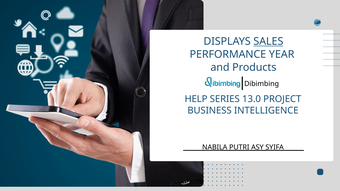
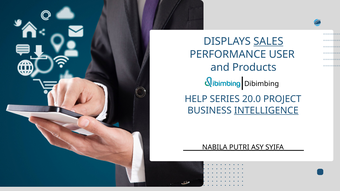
YEAR: YEAR -> USER (282, 54)
13.0: 13.0 -> 20.0 (252, 99)
INTELLIGENCE underline: none -> present (266, 111)
